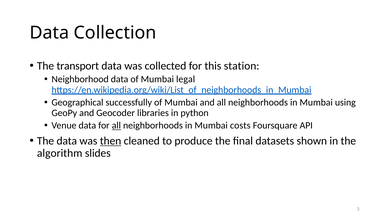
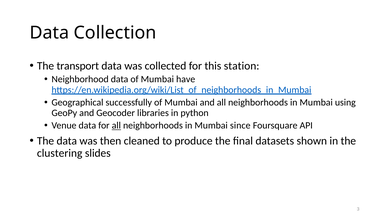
legal: legal -> have (186, 79)
costs: costs -> since (240, 125)
then underline: present -> none (111, 141)
algorithm: algorithm -> clustering (60, 153)
